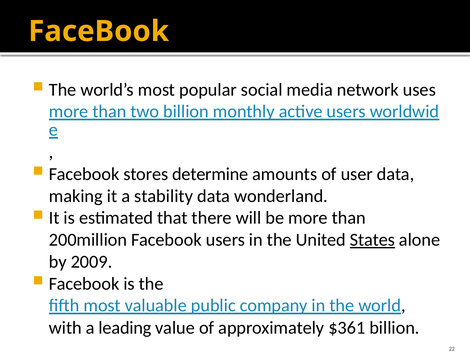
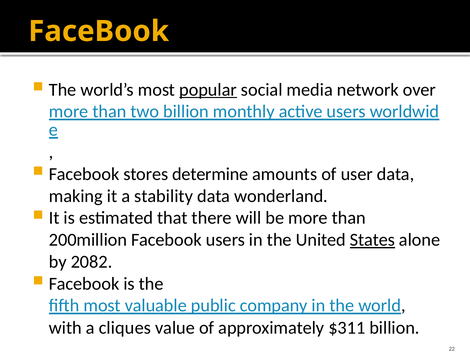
popular underline: none -> present (208, 90)
uses: uses -> over (419, 90)
2009: 2009 -> 2082 (92, 262)
leading: leading -> cliques (125, 328)
$361: $361 -> $311 (347, 328)
